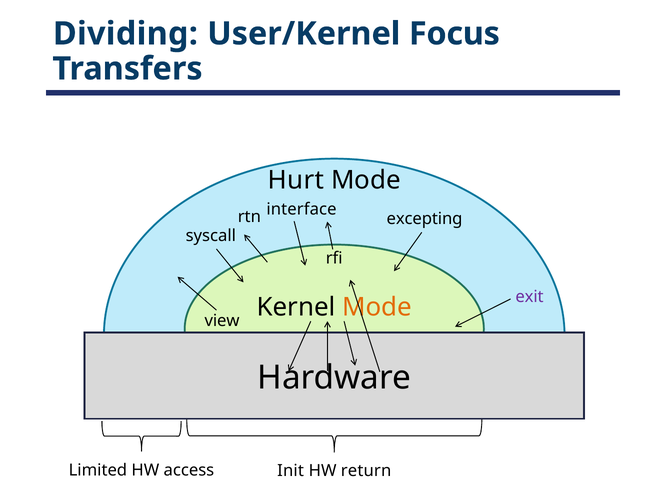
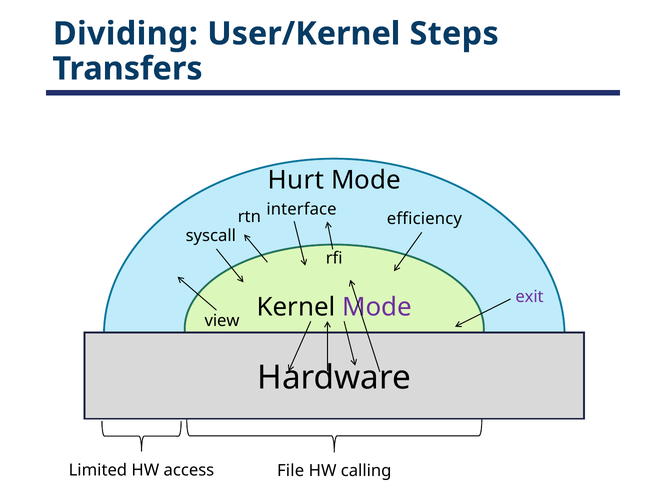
Focus: Focus -> Steps (454, 34)
excepting: excepting -> efficiency (424, 219)
Mode colour: orange -> purple (377, 307)
Init: Init -> File (291, 470)
return: return -> calling (366, 470)
